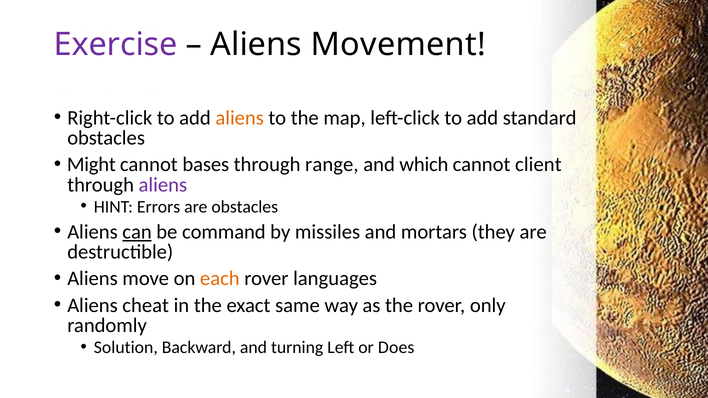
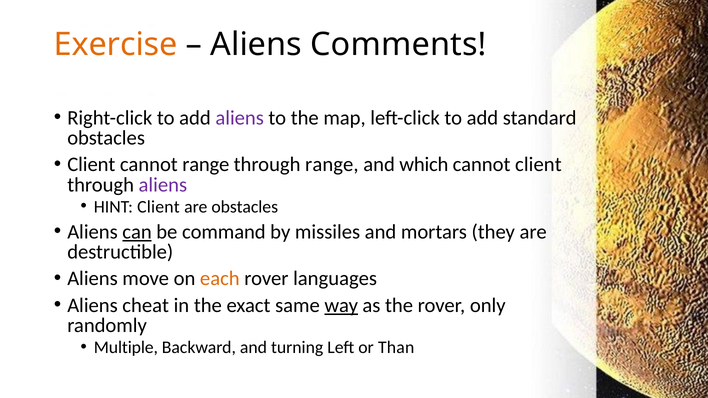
Exercise colour: purple -> orange (116, 44)
Movement: Movement -> Comments (398, 44)
aliens colour: orange -> purple (240, 118)
Might: Might -> Client (91, 165)
cannot bases: bases -> range (206, 165)
HINT Errors: Errors -> Client (158, 207)
way underline: none -> present (341, 306)
Solution: Solution -> Multiple (126, 348)
Does: Does -> Than (396, 348)
